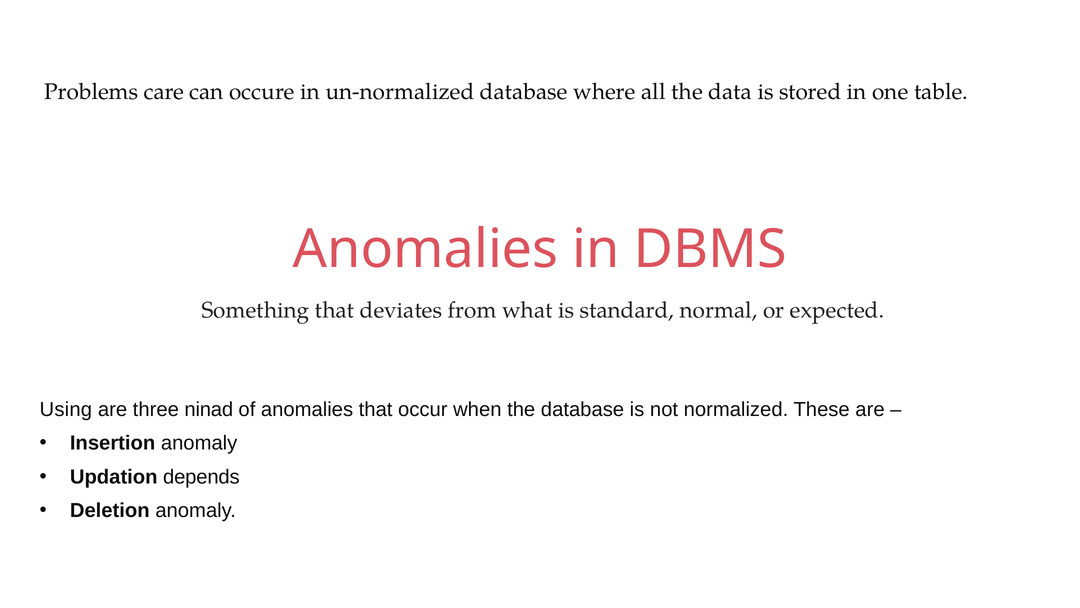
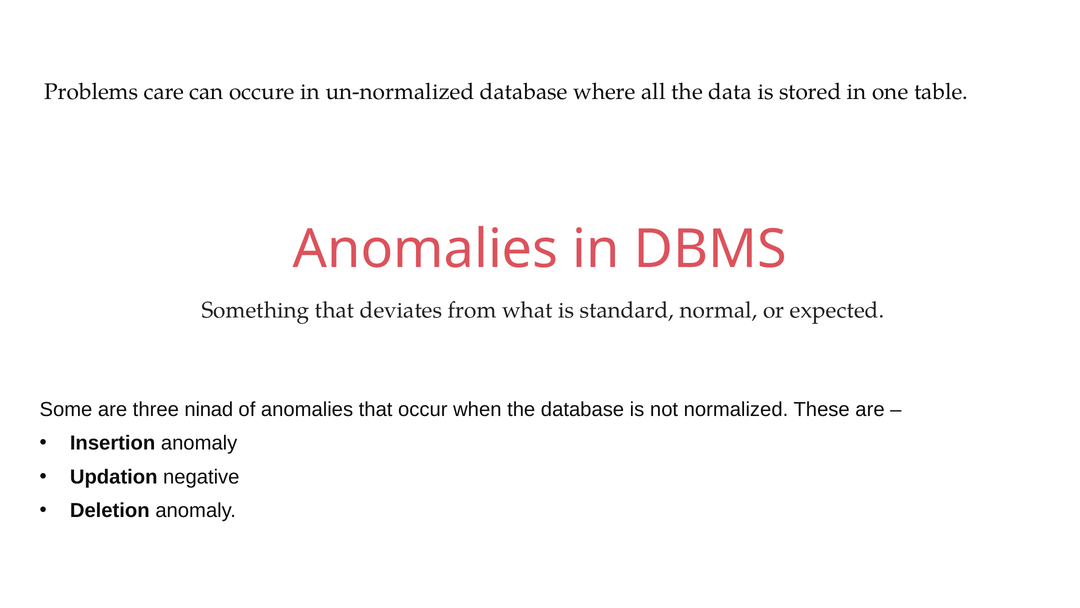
Using: Using -> Some (66, 409)
depends: depends -> negative (201, 477)
